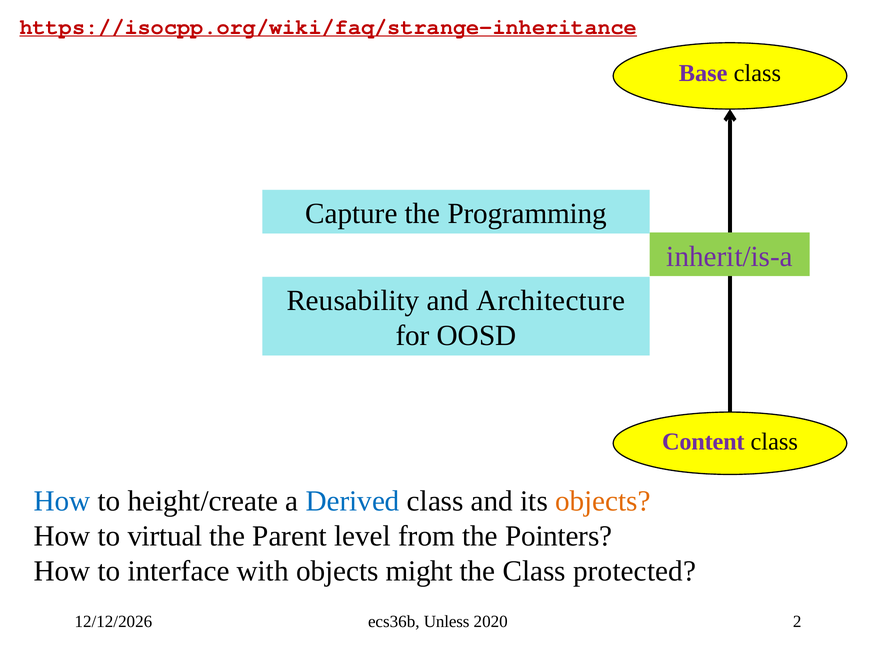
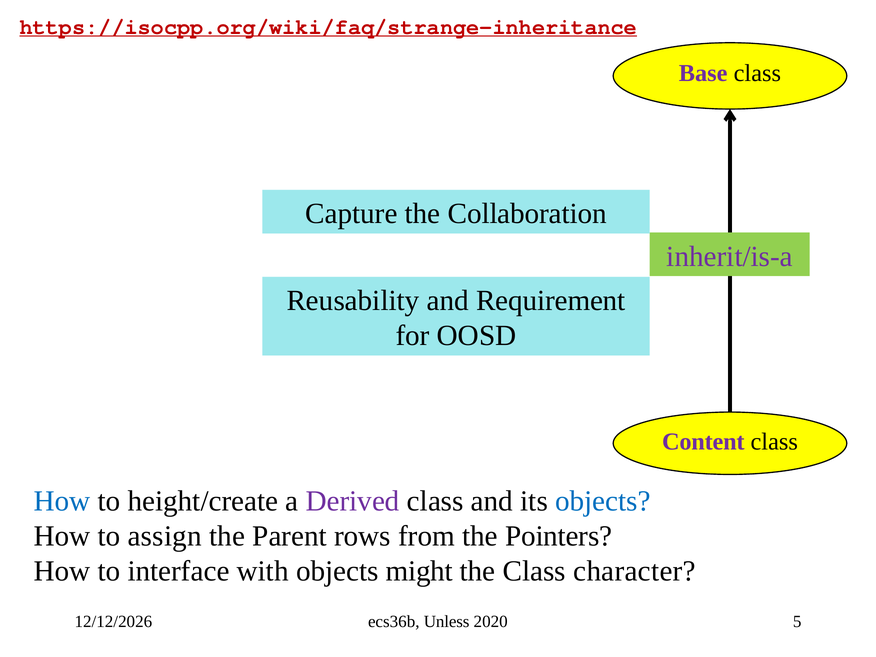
Programming: Programming -> Collaboration (527, 214)
Architecture: Architecture -> Requirement (551, 301)
Derived colour: blue -> purple (353, 501)
objects colour: orange -> blue (603, 501)
virtual: virtual -> assign (165, 536)
level: level -> rows (362, 536)
protected: protected -> character (635, 571)
2: 2 -> 5 (797, 622)
